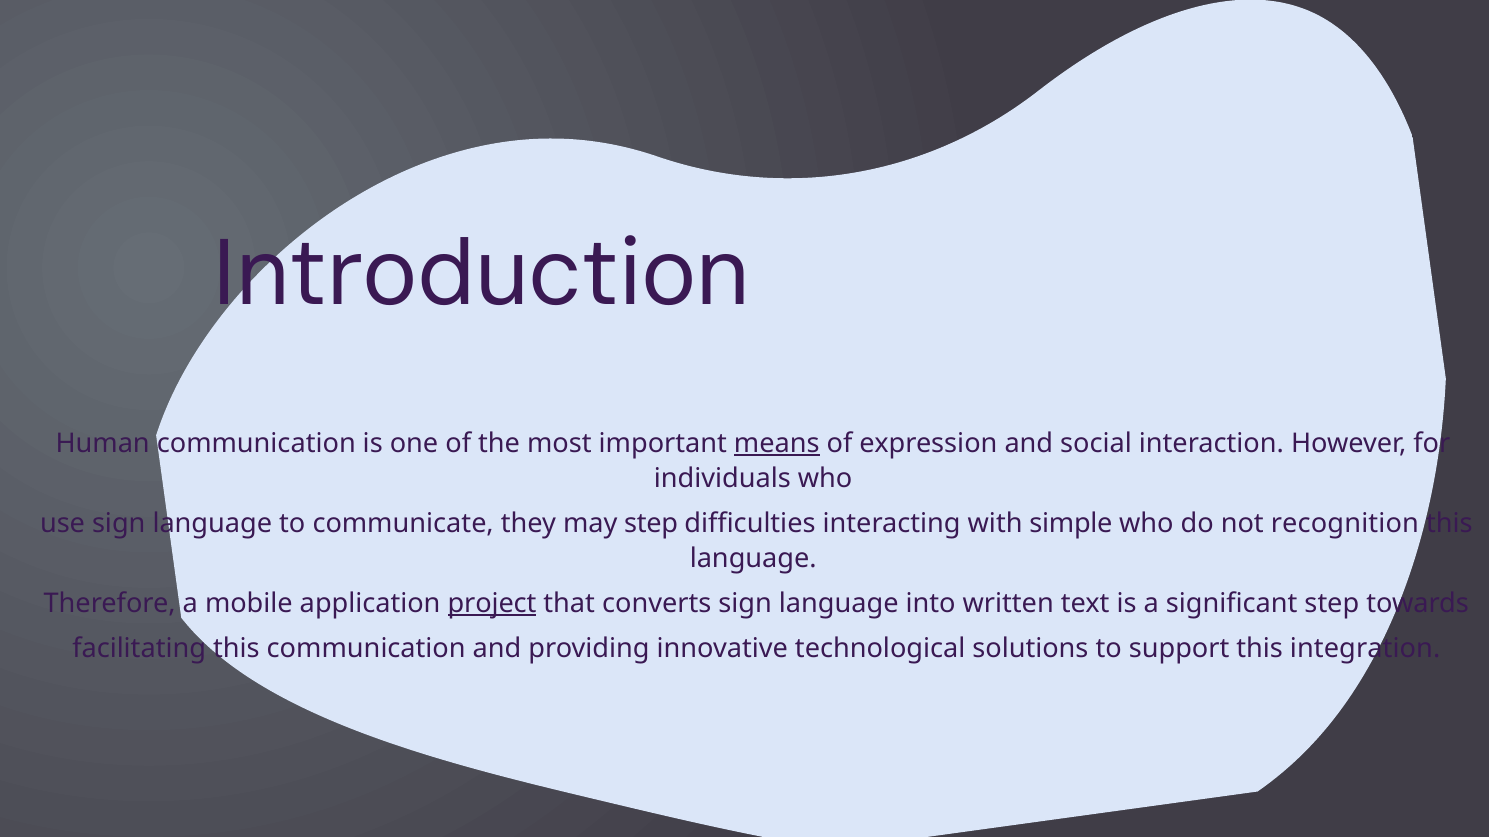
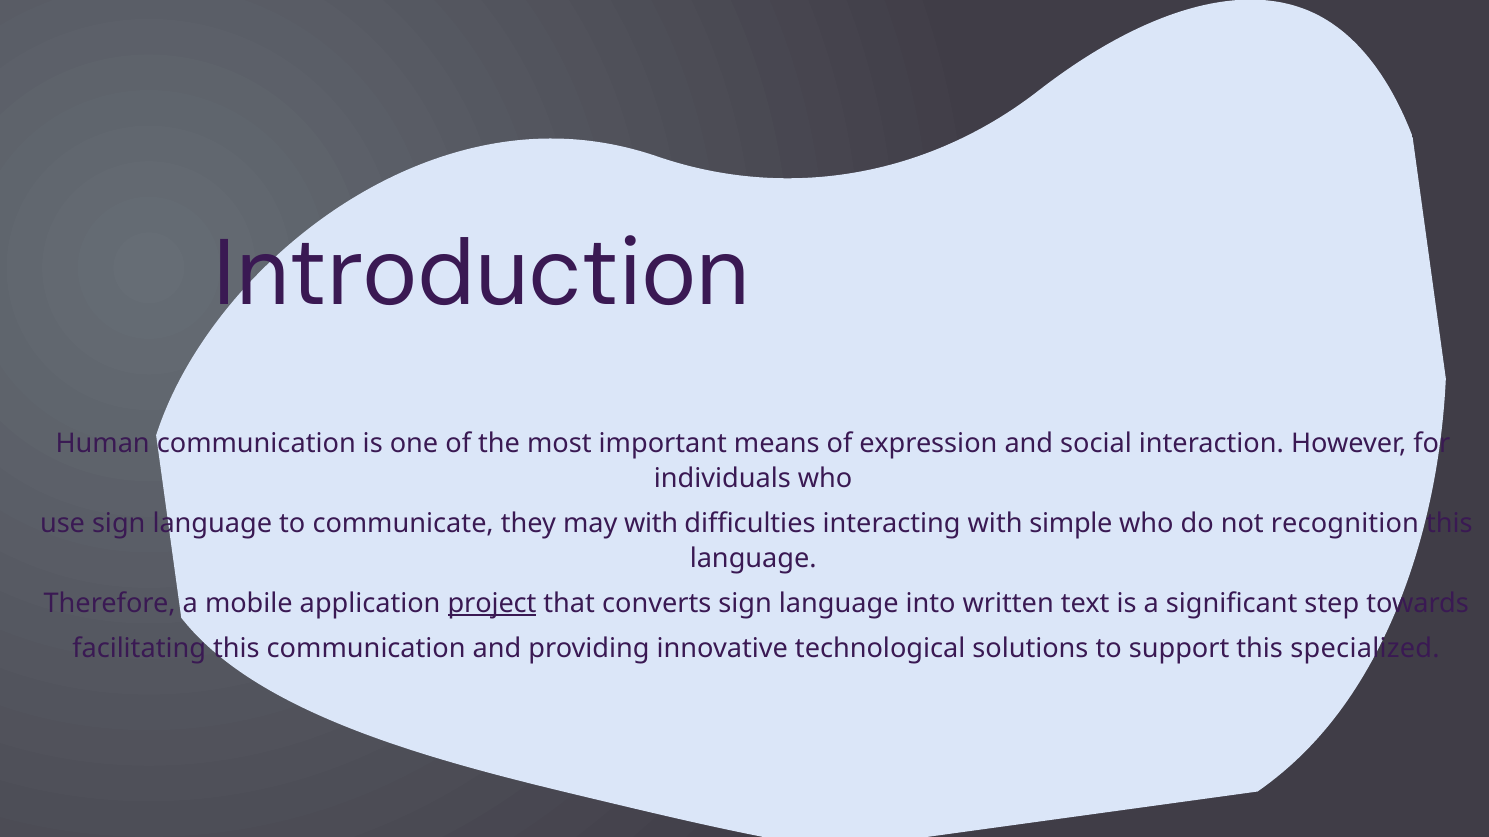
means underline: present -> none (777, 444)
may step: step -> with (651, 524)
integration: integration -> specialized (1365, 649)
